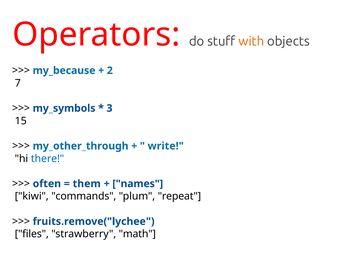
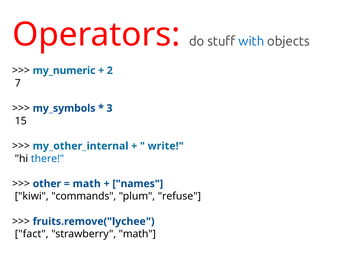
with colour: orange -> blue (251, 41)
my_because: my_because -> my_numeric (64, 70)
my_other_through: my_other_through -> my_other_internal (81, 146)
often: often -> other (47, 184)
them: them -> math (87, 184)
repeat: repeat -> refuse (179, 196)
files: files -> fact (32, 234)
